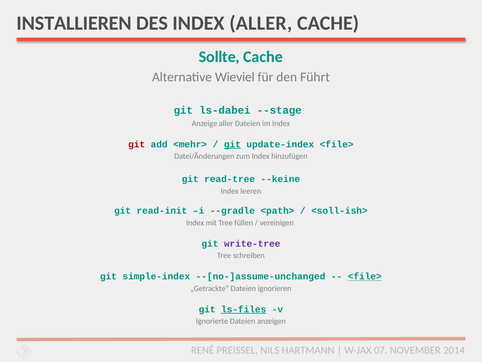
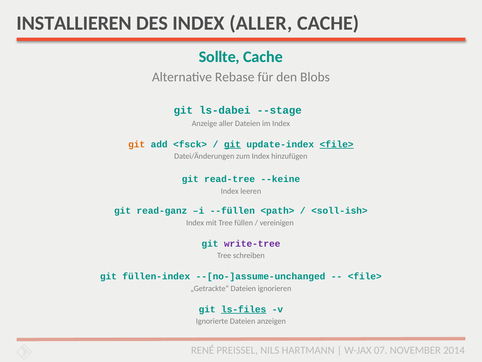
Wieviel: Wieviel -> Rebase (235, 77)
Führt: Führt -> Blobs (315, 77)
git colour: red -> orange (137, 144)
<mehr>: <mehr> -> <fsck> (190, 144)
<file> underline: none -> present (337, 144)
read-init: read-init -> read-ganz (162, 210)
--gradle: --gradle -> --füllen (232, 210)
simple-index: simple-index -> füllen-index (156, 276)
<file> underline: present -> none (365, 276)
